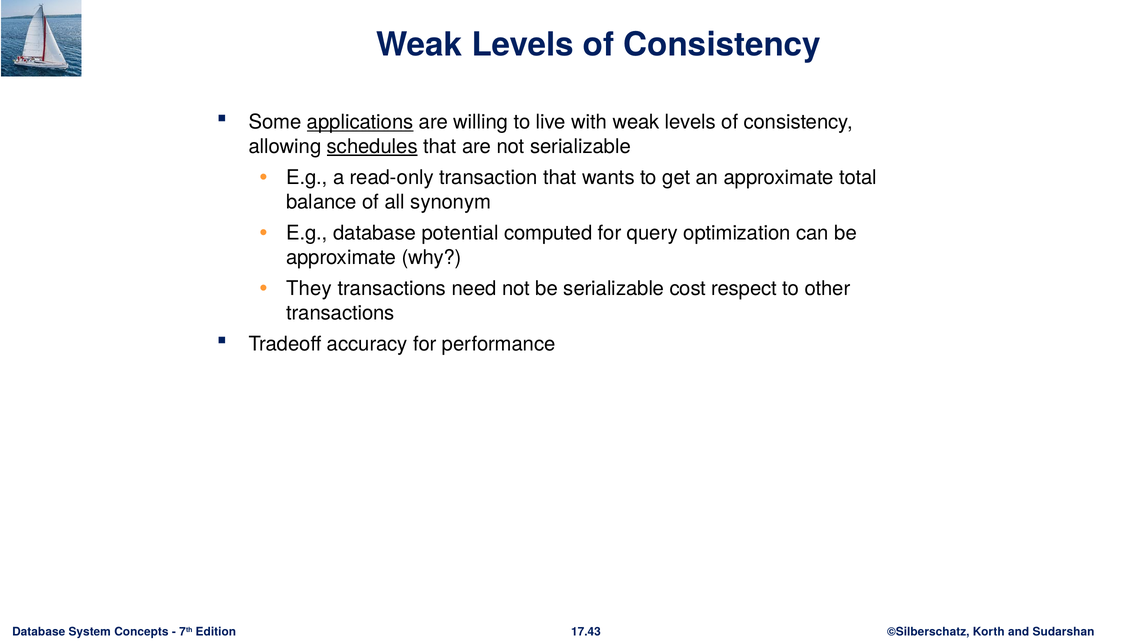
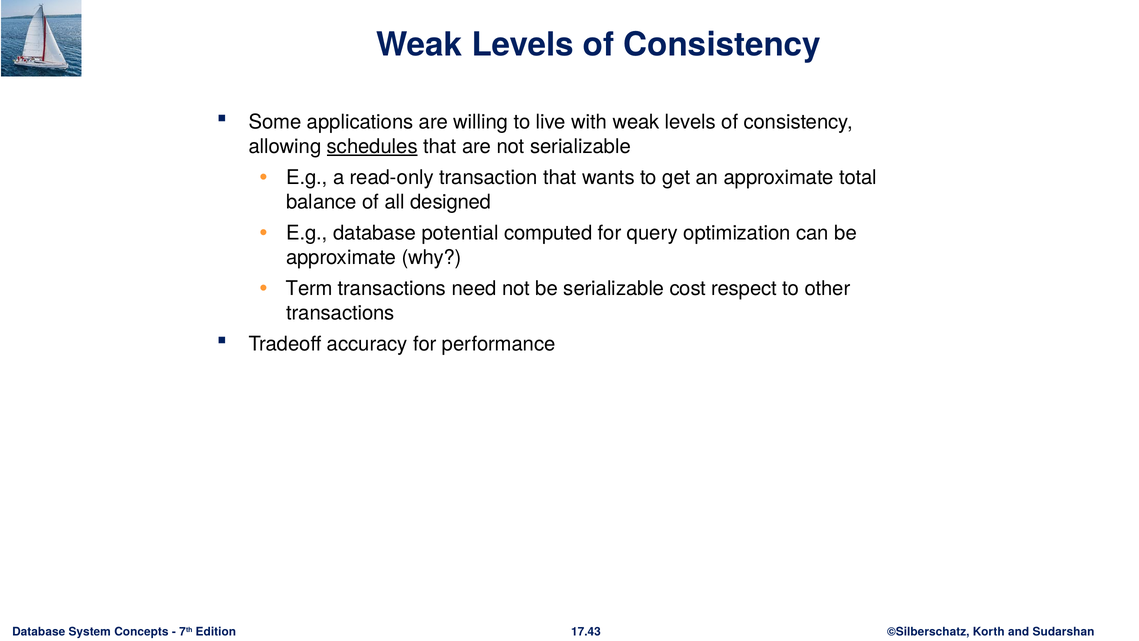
applications underline: present -> none (360, 122)
synonym: synonym -> designed (451, 202)
They: They -> Term (309, 289)
